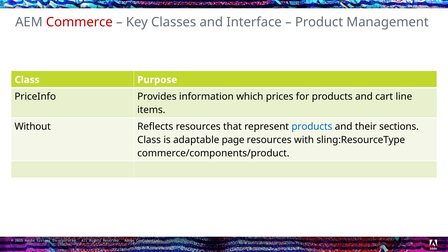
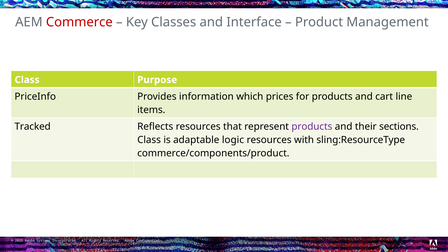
Without: Without -> Tracked (33, 127)
products colour: blue -> purple (312, 127)
page: page -> logic (233, 140)
